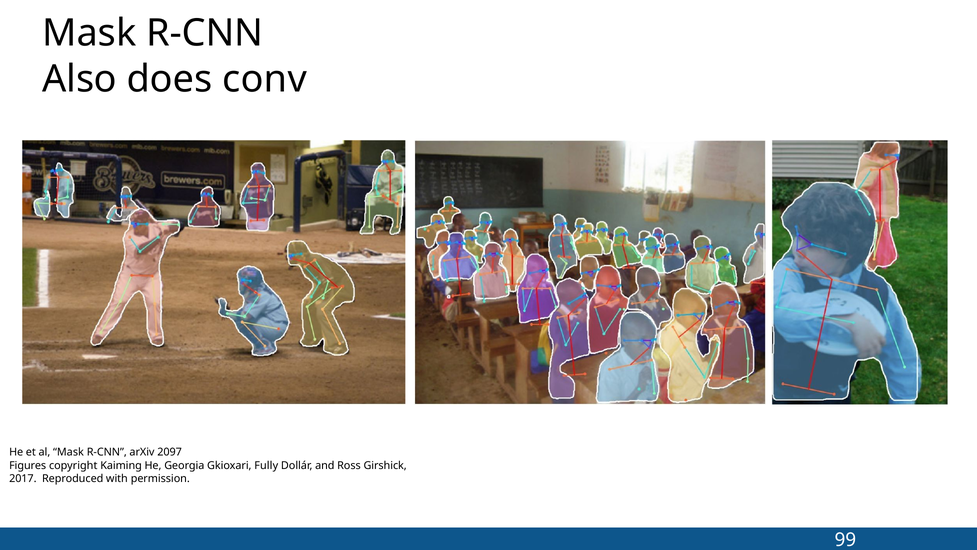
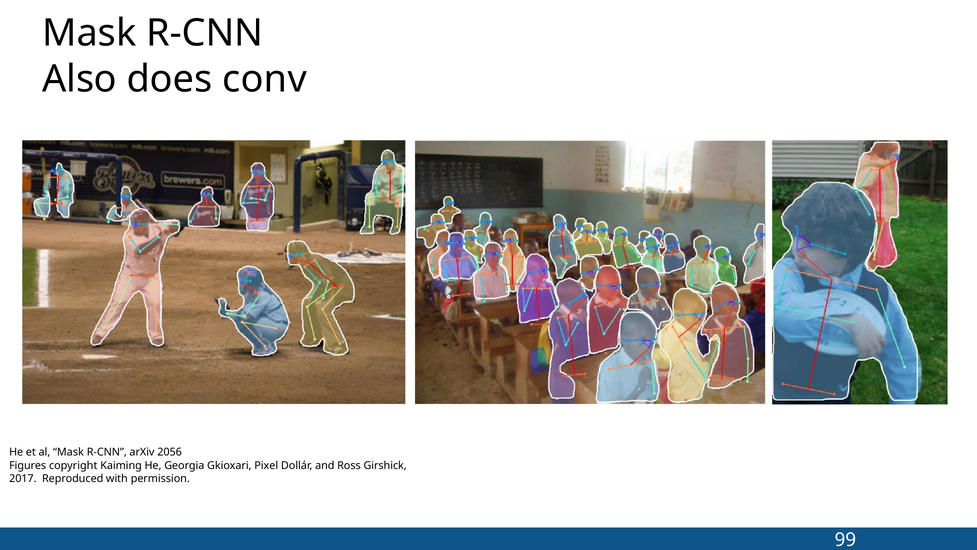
2097: 2097 -> 2056 (170, 452)
Fully: Fully -> Pixel (266, 465)
